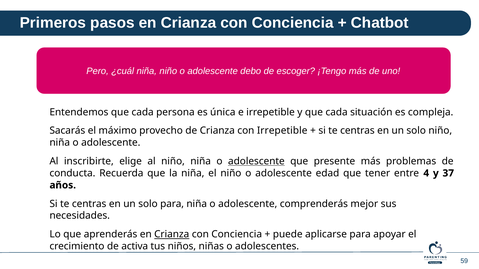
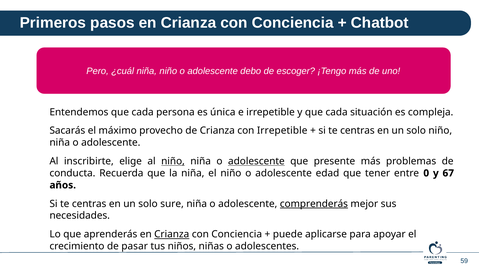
niño underline: none -> present (173, 161)
4: 4 -> 0 (426, 173)
37: 37 -> 67 (448, 173)
solo para: para -> sure (172, 204)
comprenderás underline: none -> present (314, 204)
activa: activa -> pasar (135, 247)
